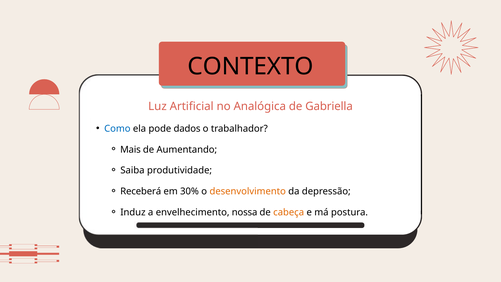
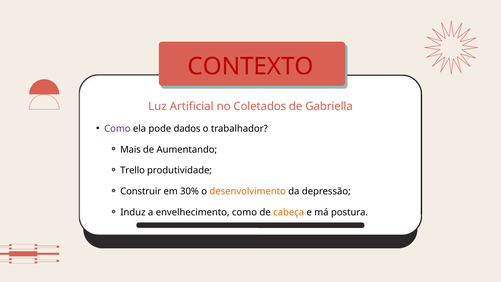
CONTEXTO colour: black -> red (251, 67)
Analógica: Analógica -> Coletados (260, 106)
Como colour: blue -> purple (117, 128)
Saiba: Saiba -> Trello (133, 170)
Receberá: Receberá -> Construir (141, 191)
envelhecimento nossa: nossa -> como (245, 212)
